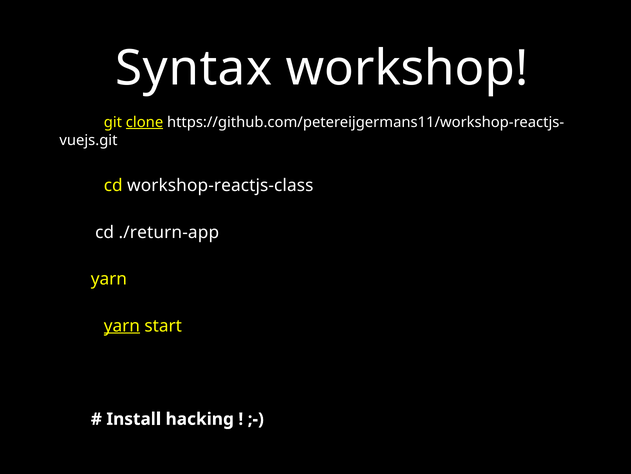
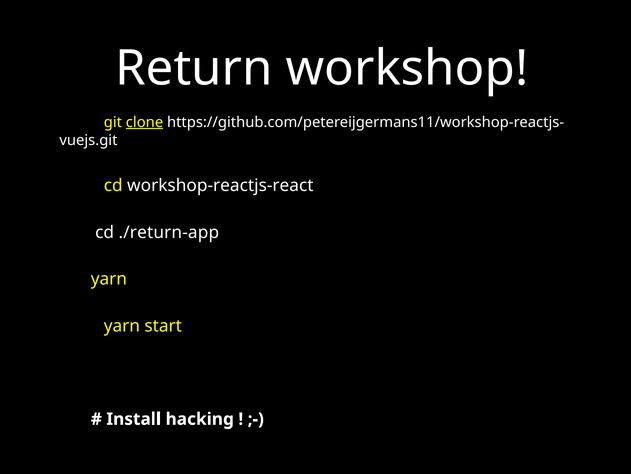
Syntax: Syntax -> Return (194, 68)
workshop-reactjs-class: workshop-reactjs-class -> workshop-reactjs-react (220, 185)
yarn underline: present -> none (122, 325)
